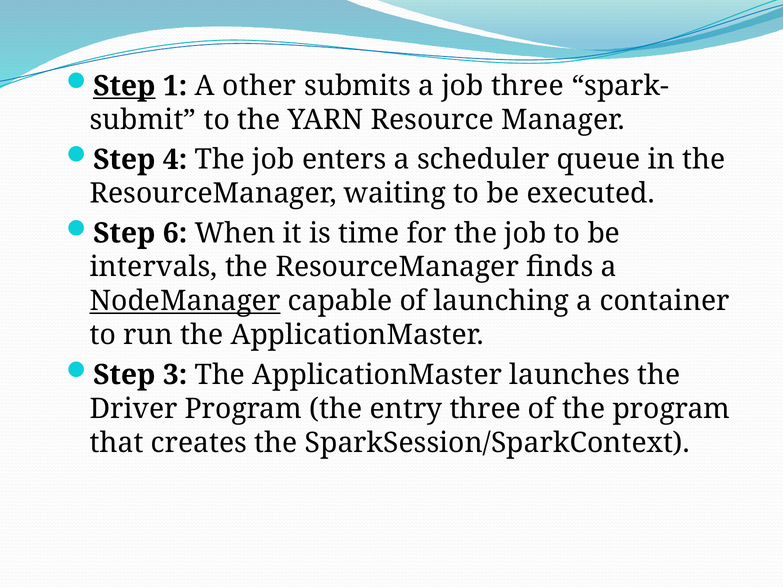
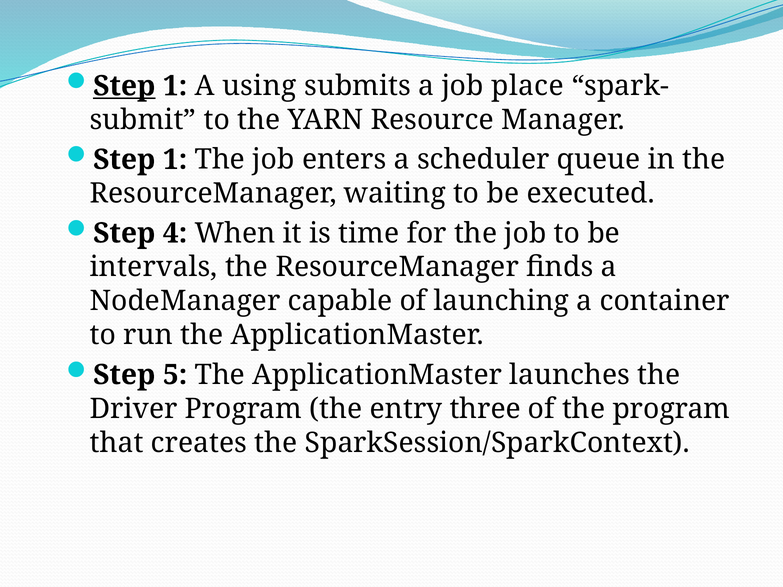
other: other -> using (259, 86)
job three: three -> place (528, 86)
4: 4 -> 1 (175, 160)
6: 6 -> 4 (175, 233)
NodeManager underline: present -> none (185, 301)
3: 3 -> 5 (175, 375)
